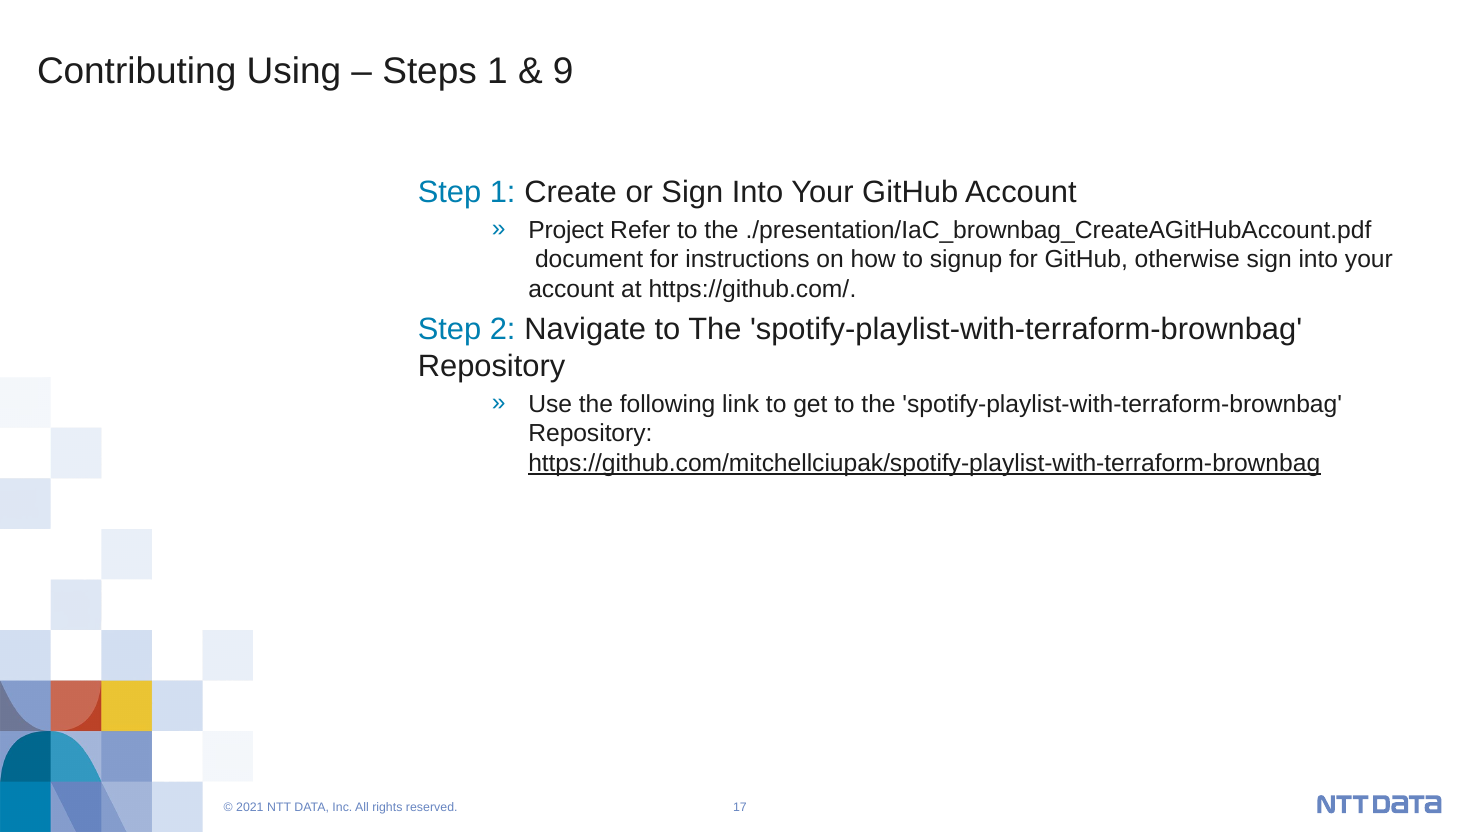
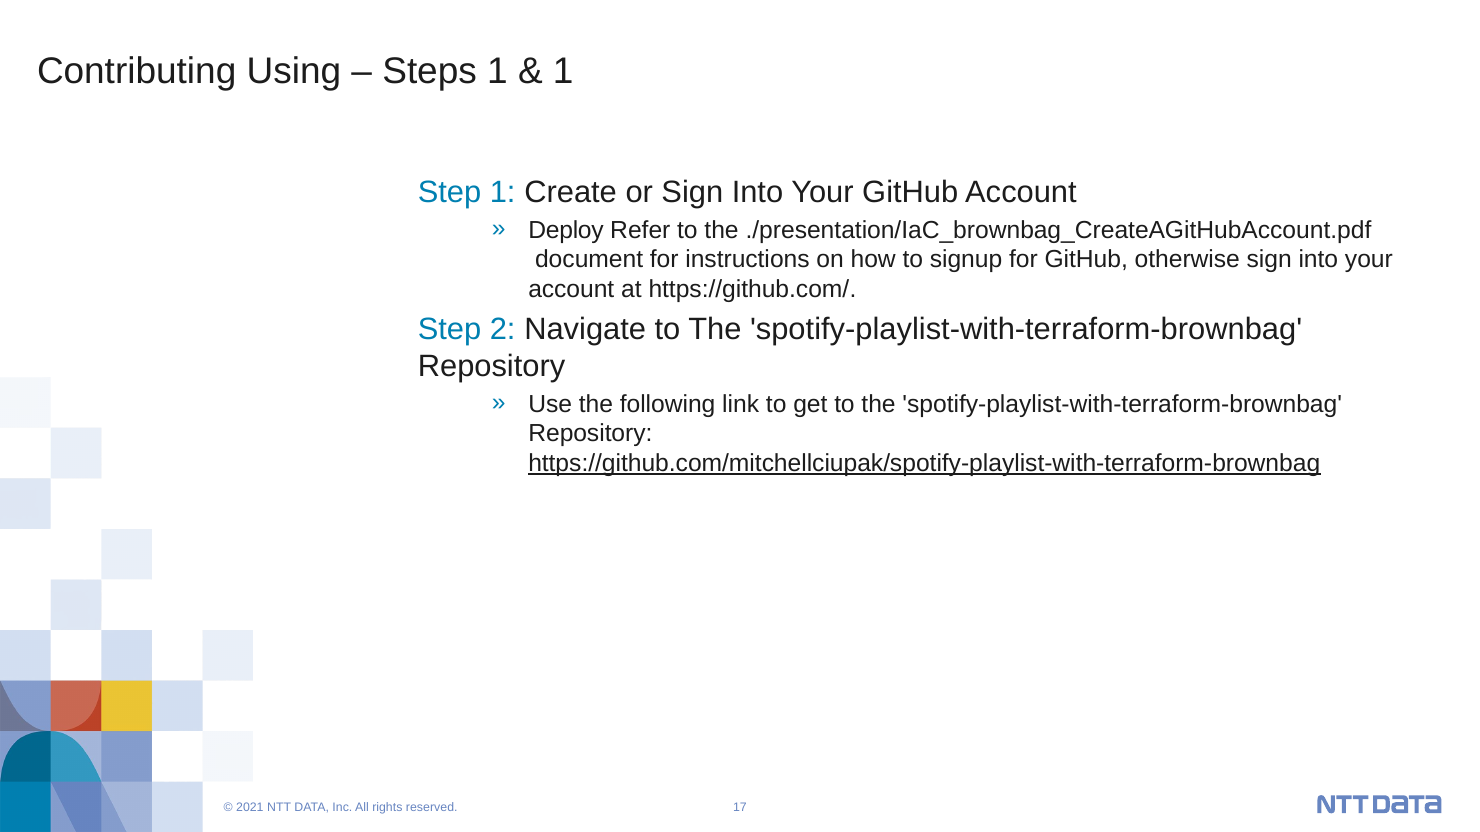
9: 9 -> 1 (563, 71)
Project: Project -> Deploy (566, 230)
